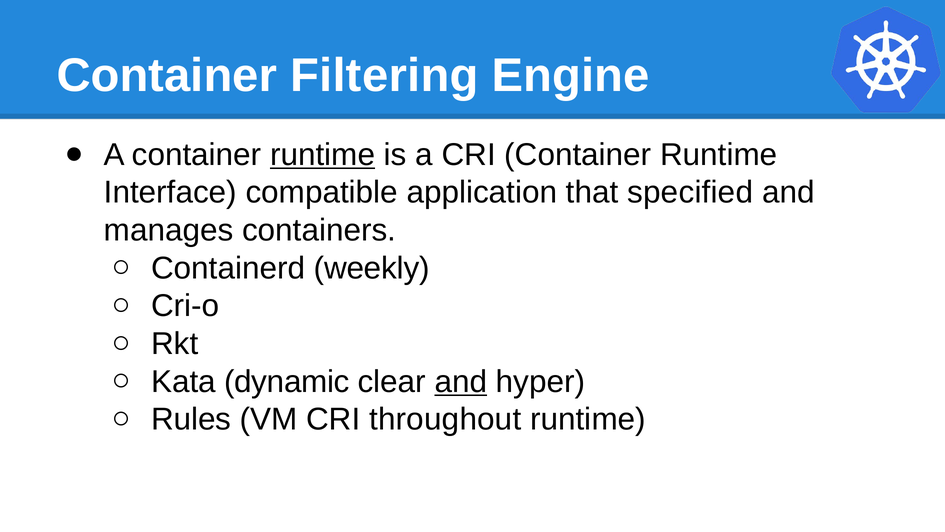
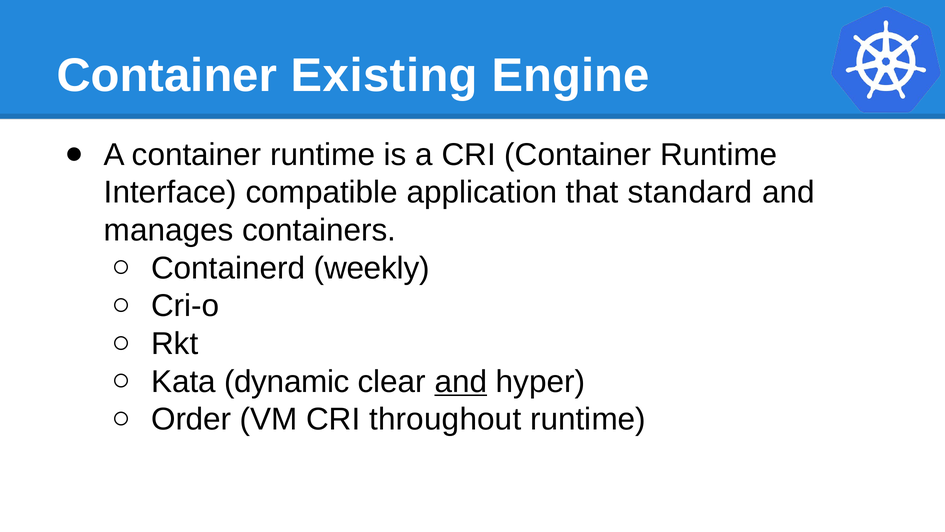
Filtering: Filtering -> Existing (384, 75)
runtime underline: present -> none (323, 155)
specified: specified -> standard (690, 192)
Rules: Rules -> Order (191, 419)
